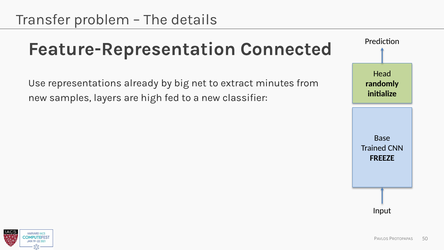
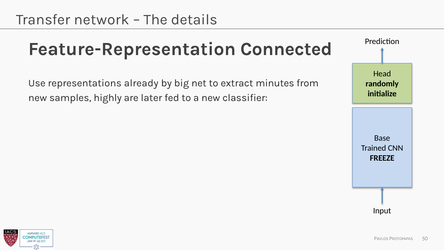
problem: problem -> network (102, 19)
layers: layers -> highly (108, 98)
high: high -> later (151, 98)
